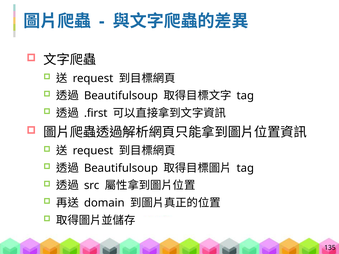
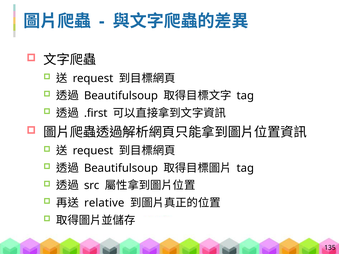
domain: domain -> relative (104, 203)
